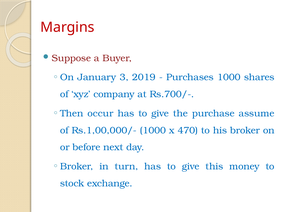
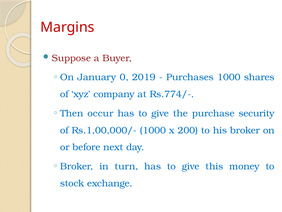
3: 3 -> 0 (124, 77)
Rs.700/-: Rs.700/- -> Rs.774/- (172, 94)
assume: assume -> security (257, 113)
470: 470 -> 200 (188, 130)
